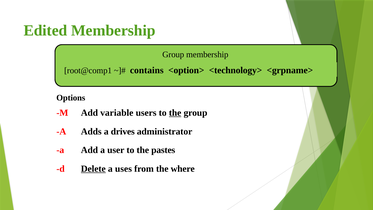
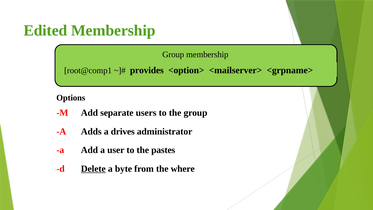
contains: contains -> provides (147, 70)
<technology>: <technology> -> <mailserver> (236, 70)
variable: variable -> separate (117, 113)
the underline: present -> none (175, 113)
uses: uses -> byte (124, 169)
